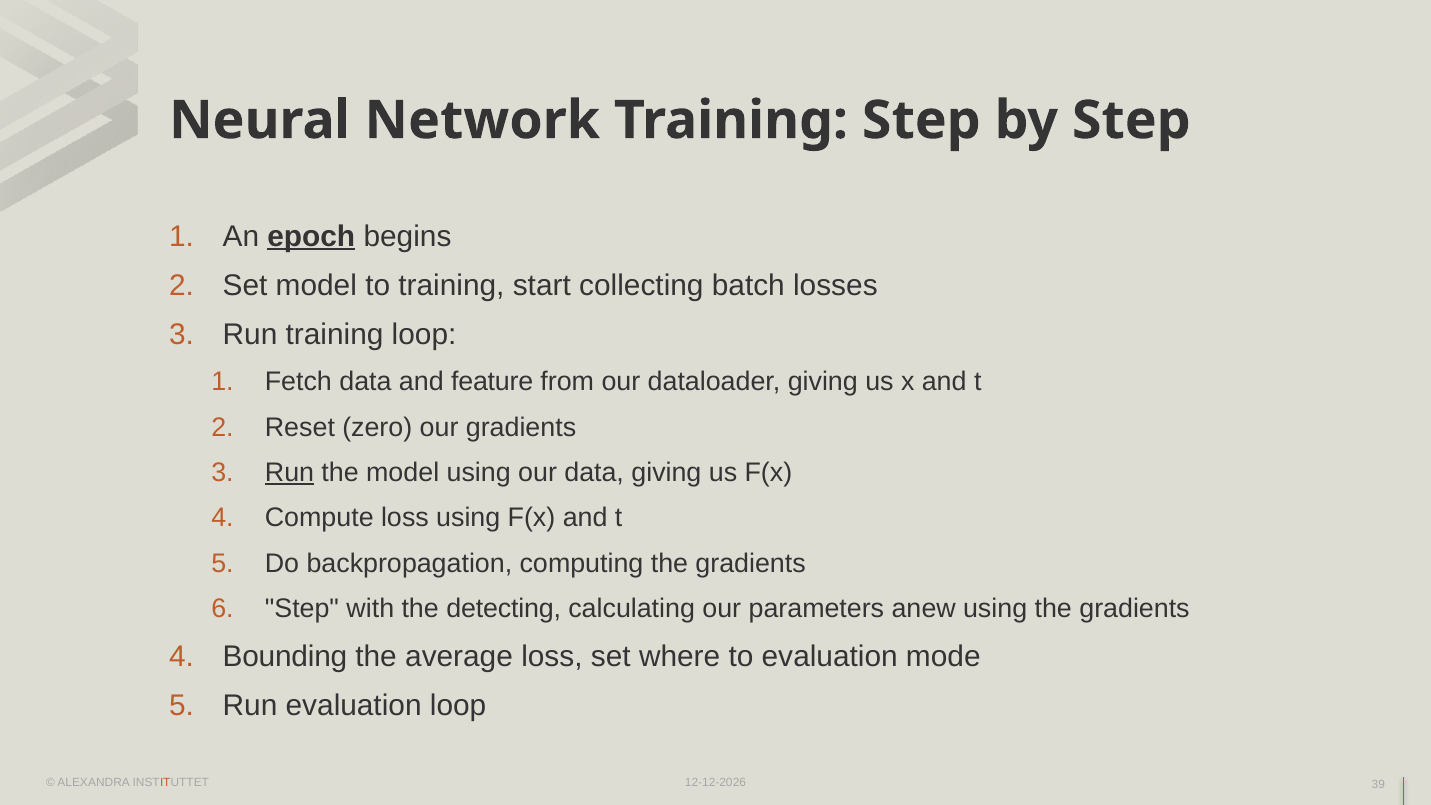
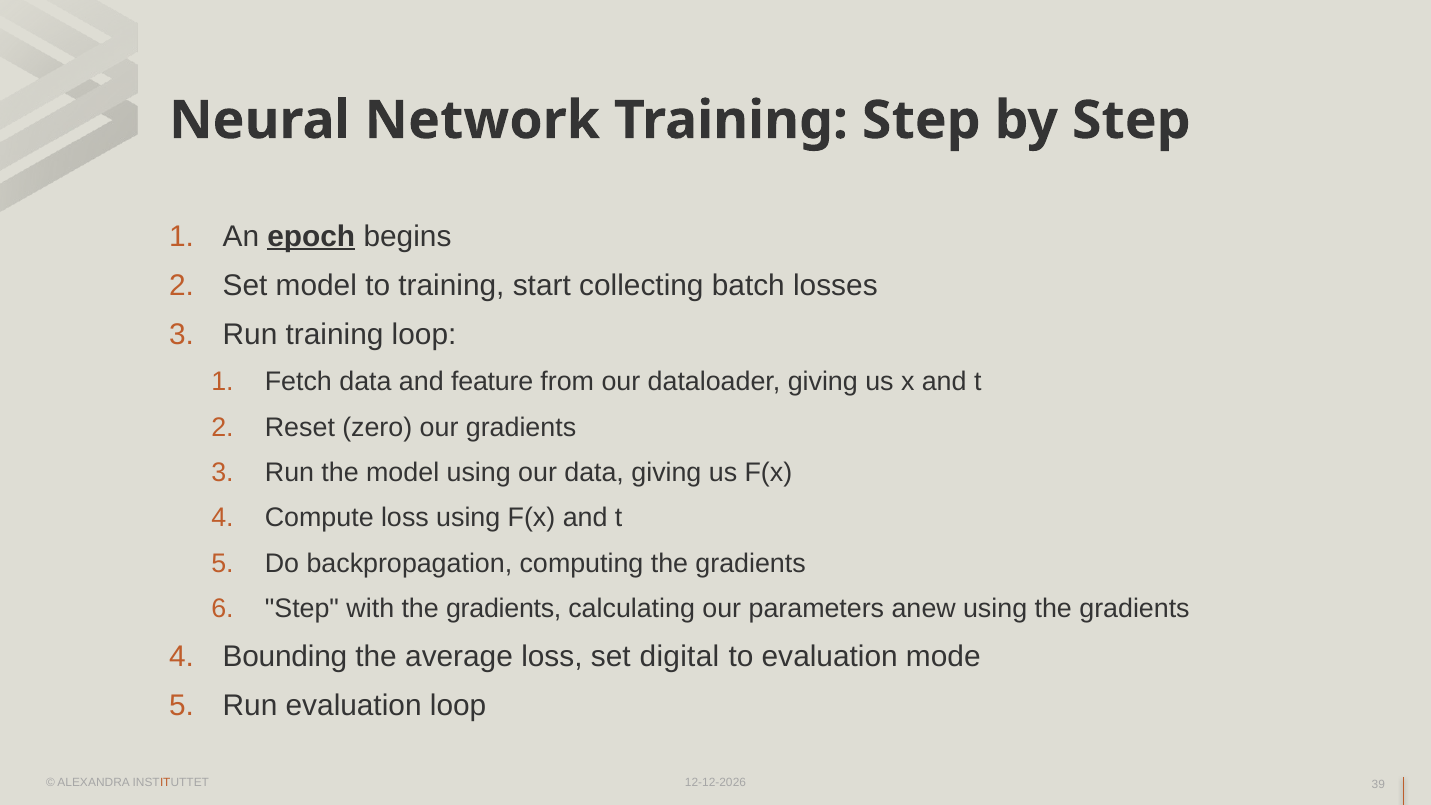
Run underline: present -> none (289, 473)
with the detecting: detecting -> gradients (504, 609)
where: where -> digital (679, 656)
